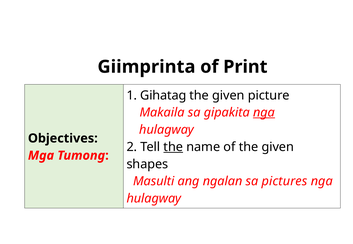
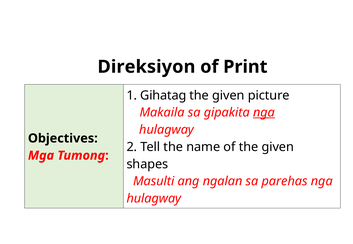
Giimprinta: Giimprinta -> Direksiyon (146, 67)
the underline: present -> none (173, 147)
pictures: pictures -> parehas (285, 182)
